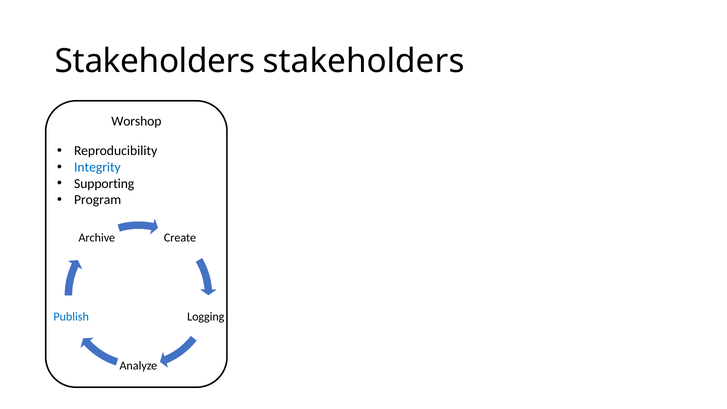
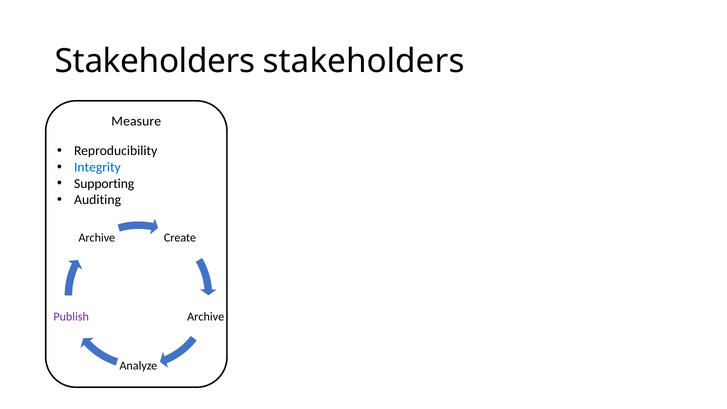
Worshop: Worshop -> Measure (136, 121)
Program: Program -> Auditing (98, 200)
Publish colour: blue -> purple (71, 317)
Logging: Logging -> Archive (206, 317)
